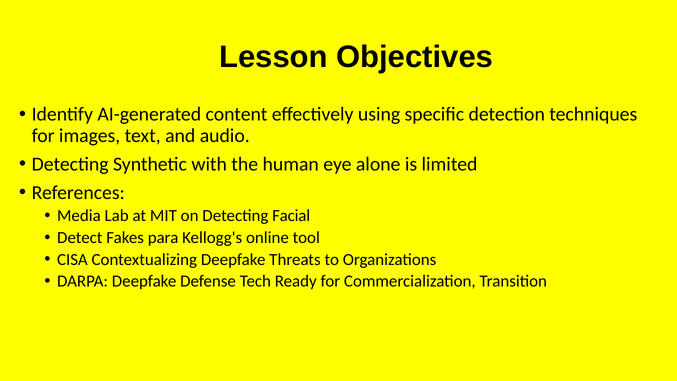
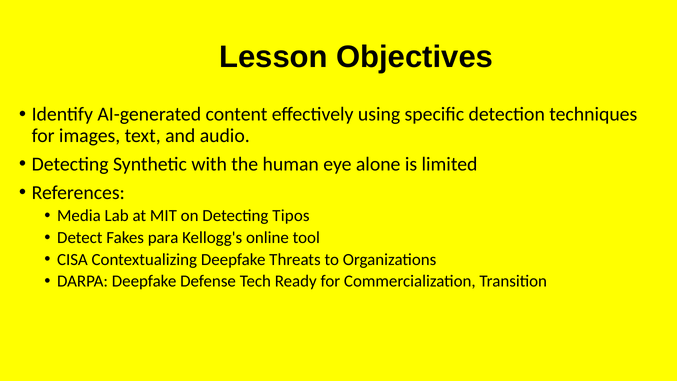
Facial: Facial -> Tipos (291, 216)
